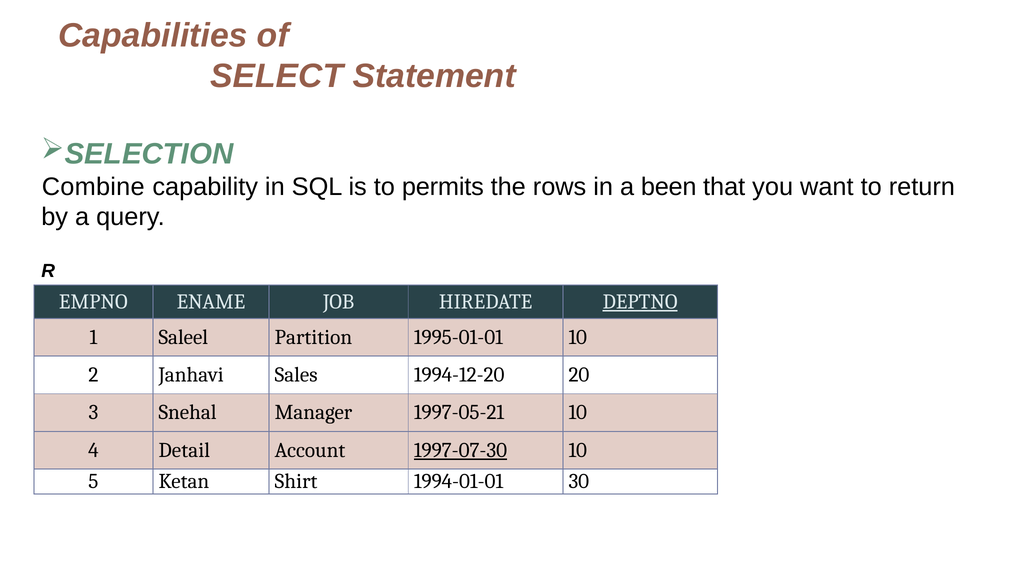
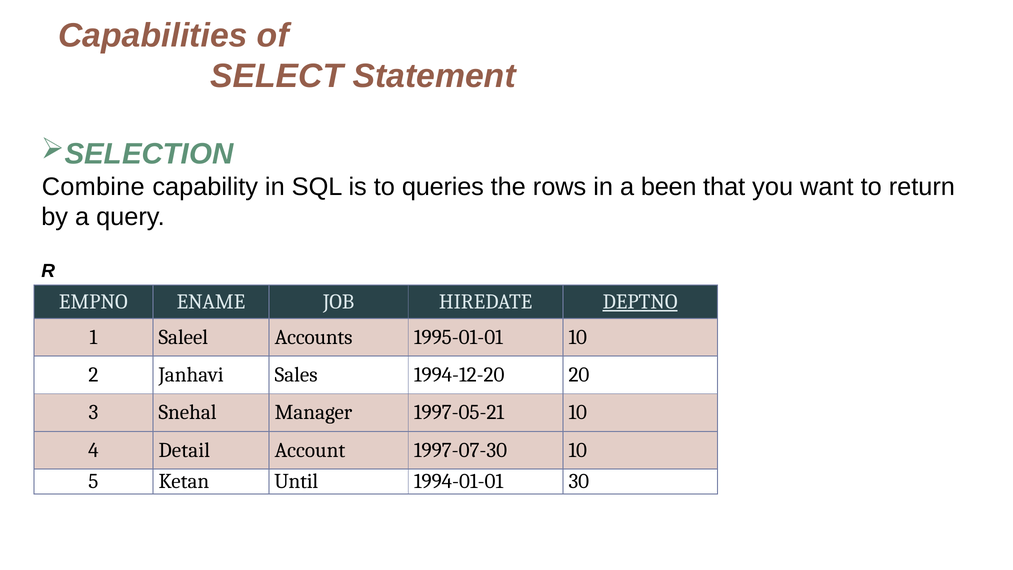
permits: permits -> queries (443, 187)
Partition: Partition -> Accounts (314, 337)
1997-07-30 underline: present -> none (460, 450)
Shirt: Shirt -> Until (296, 481)
